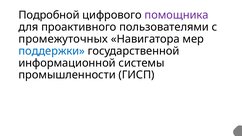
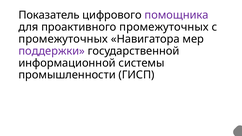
Подробной: Подробной -> Показатель (49, 15)
проактивного пользователями: пользователями -> промежуточных (164, 27)
поддержки colour: blue -> purple (52, 51)
